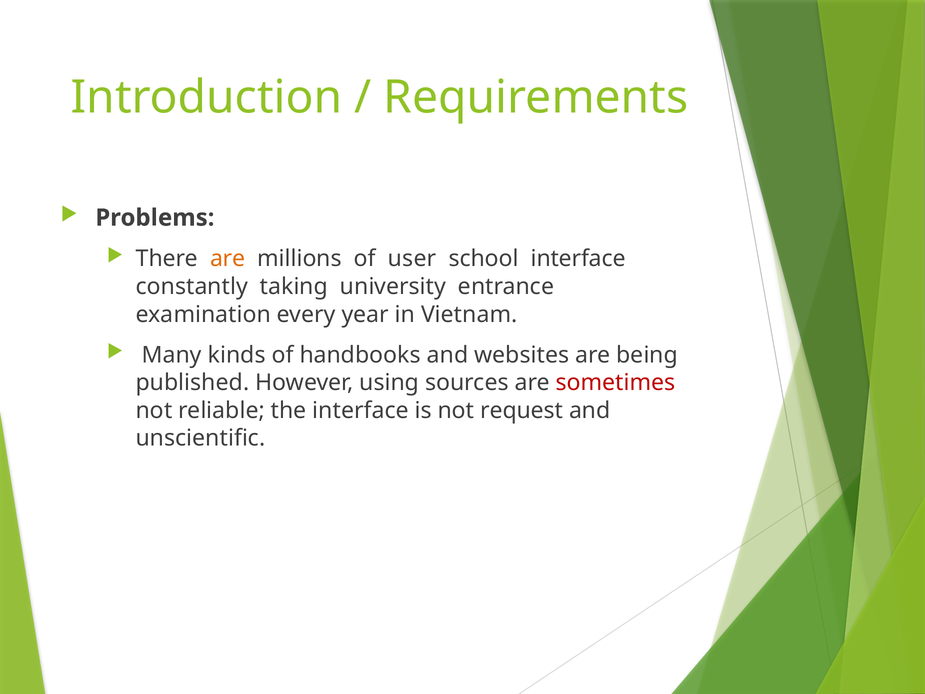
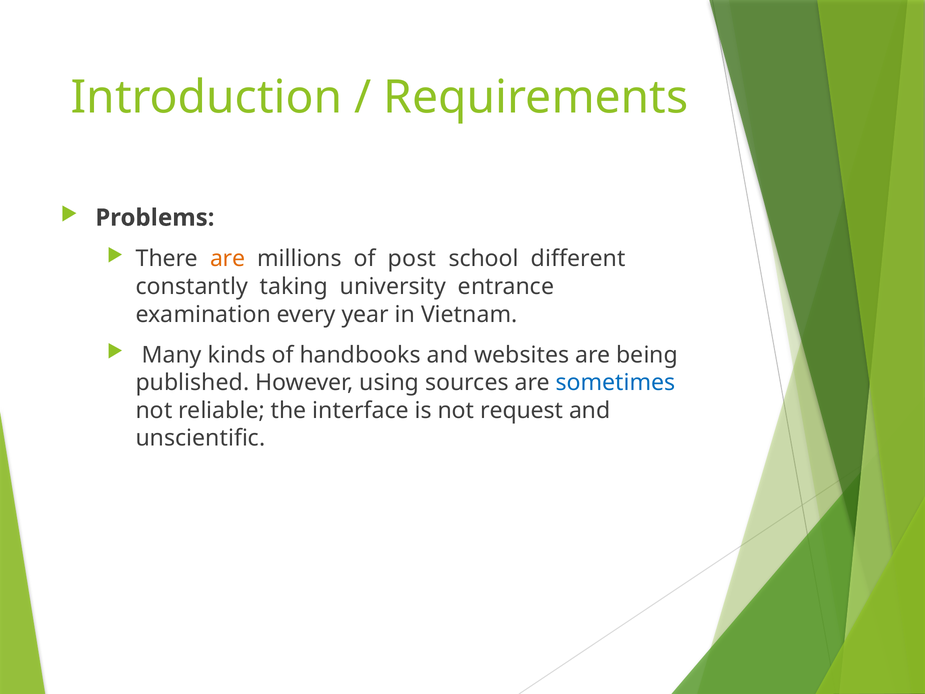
user: user -> post (412, 259)
school interface: interface -> different (578, 259)
sometimes colour: red -> blue (616, 383)
